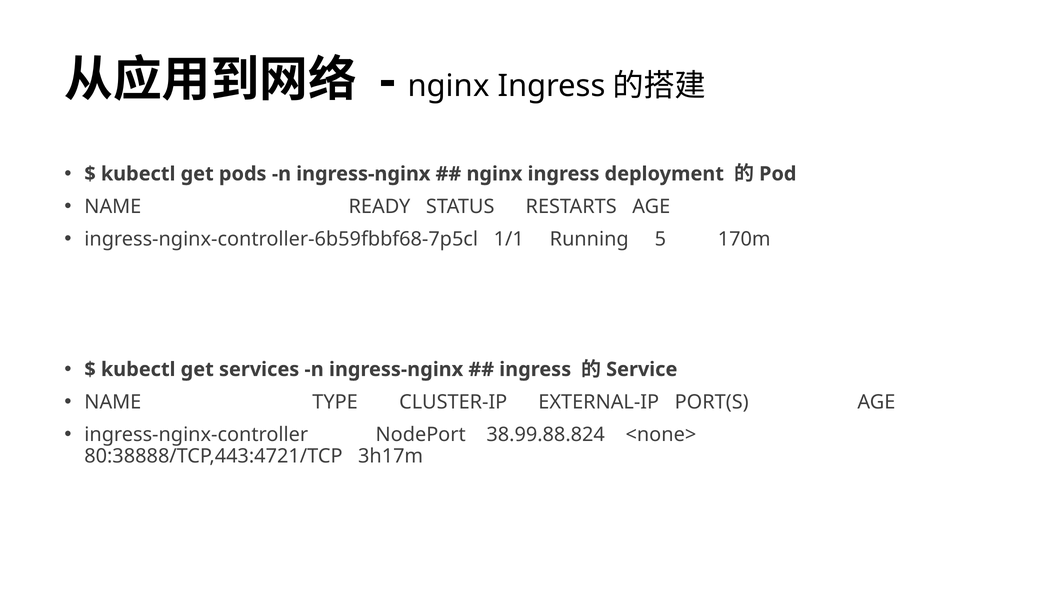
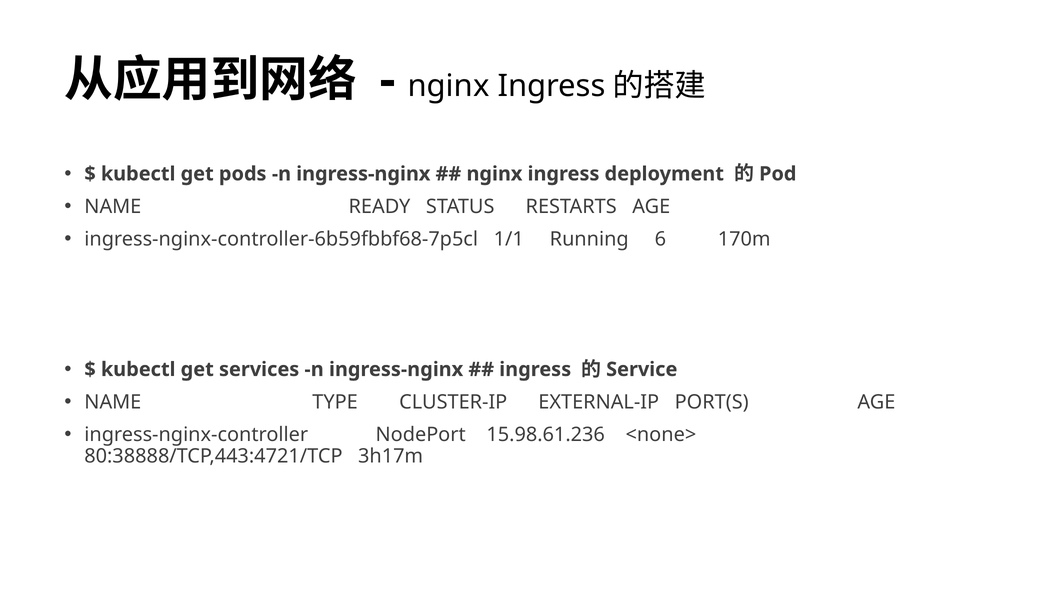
5: 5 -> 6 (660, 239)
38.99.88.824: 38.99.88.824 -> 15.98.61.236 (546, 435)
